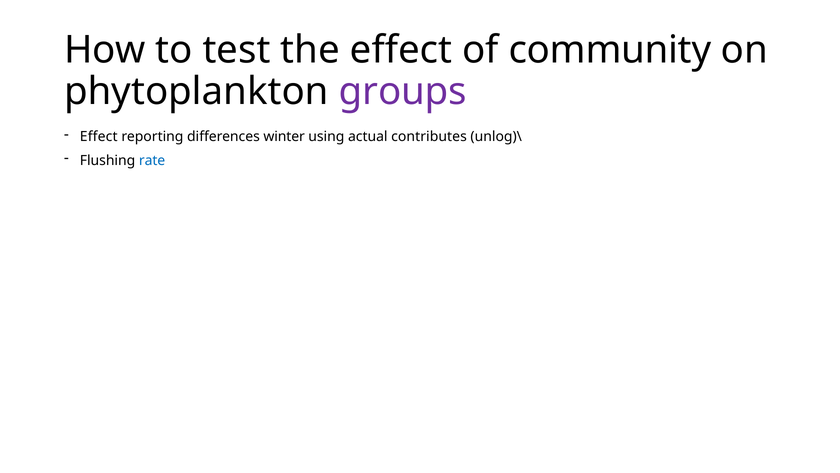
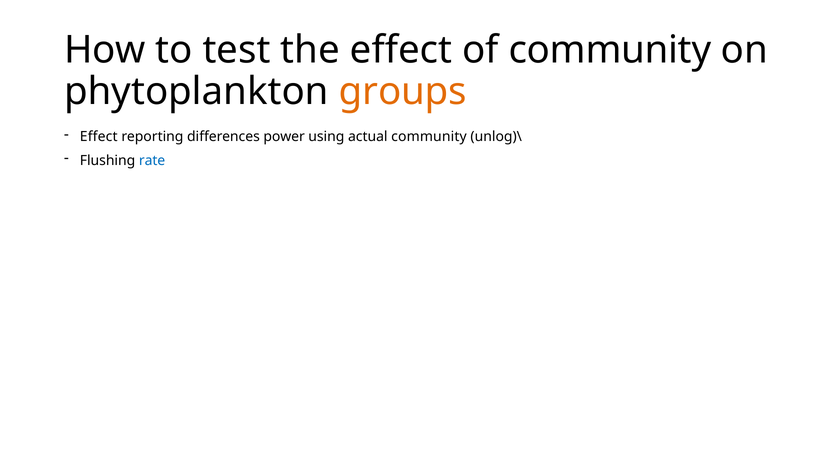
groups colour: purple -> orange (403, 91)
winter: winter -> power (284, 136)
actual contributes: contributes -> community (429, 136)
